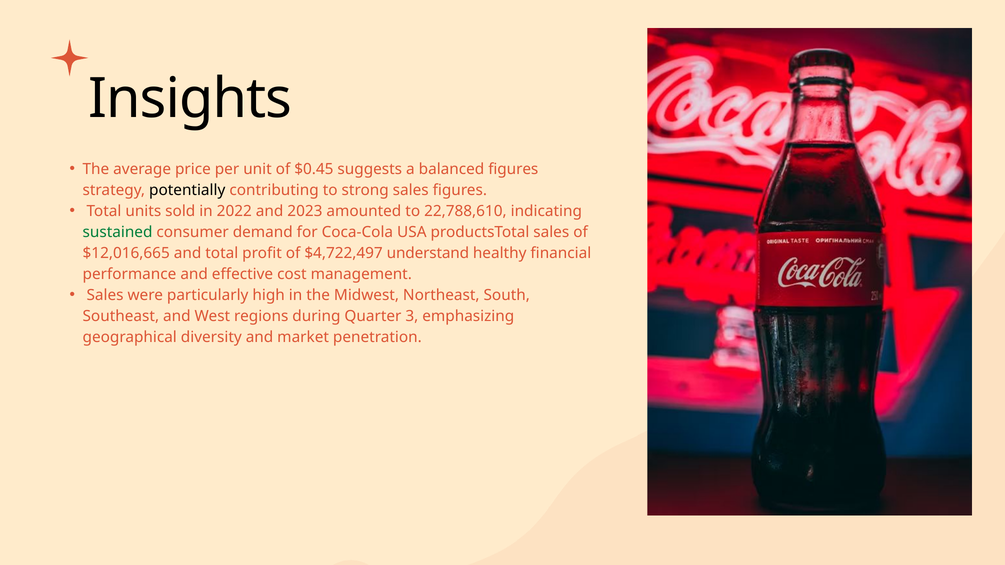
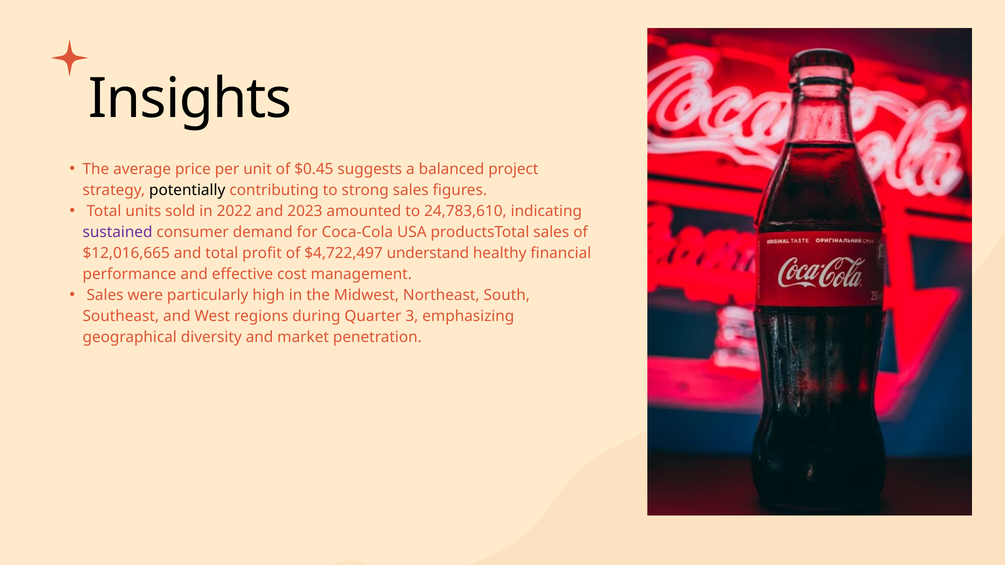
balanced figures: figures -> project (513, 169)
22,788,610: 22,788,610 -> 24,783,610 (465, 211)
sustained colour: green -> purple (118, 232)
